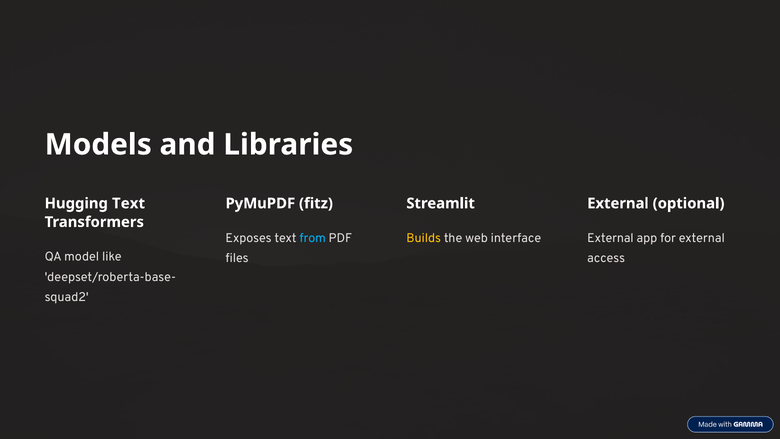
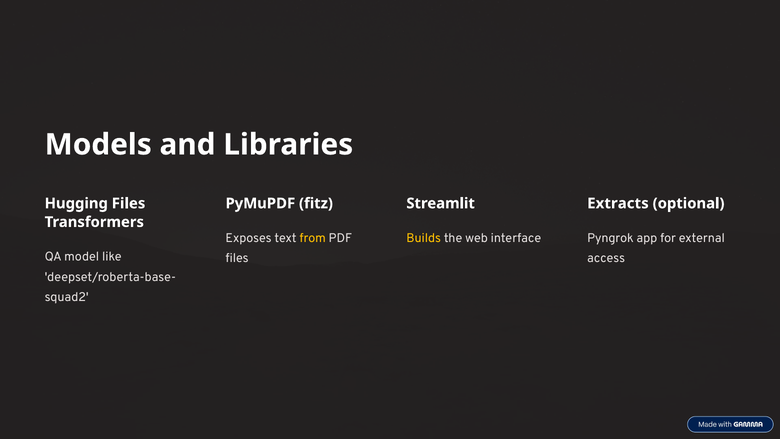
Hugging Text: Text -> Files (129, 203)
External: External -> Extracts (618, 203)
from colour: light blue -> yellow (313, 238)
External: External -> Pyngrok (610, 238)
